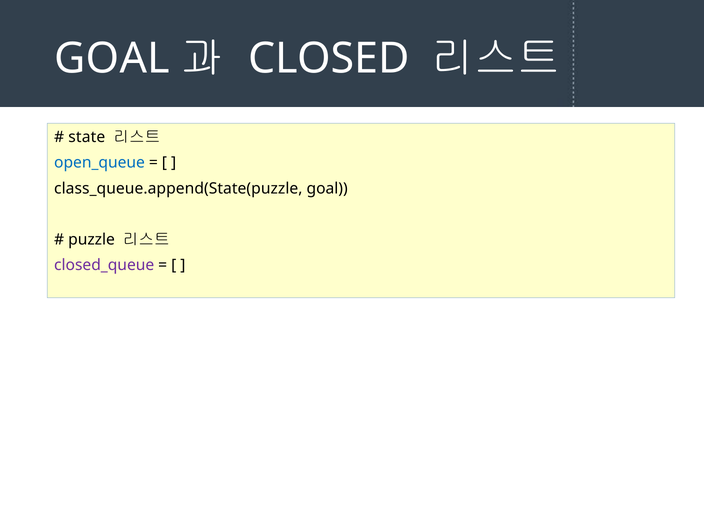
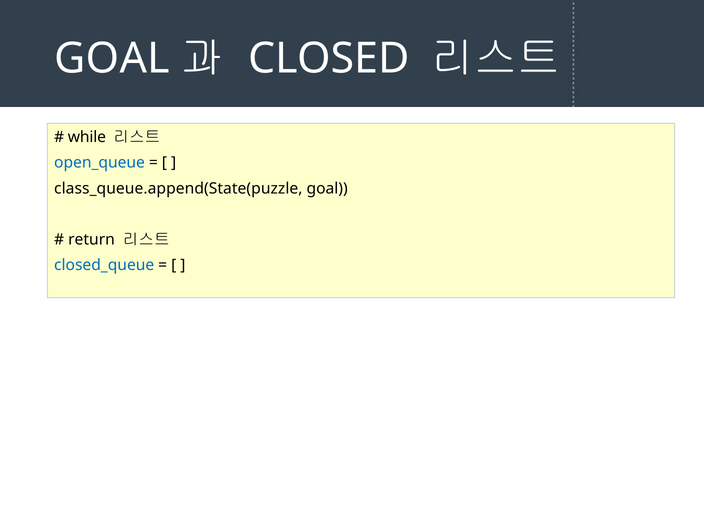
state: state -> while (87, 137)
puzzle: puzzle -> return (92, 240)
closed_queue colour: purple -> blue (104, 265)
